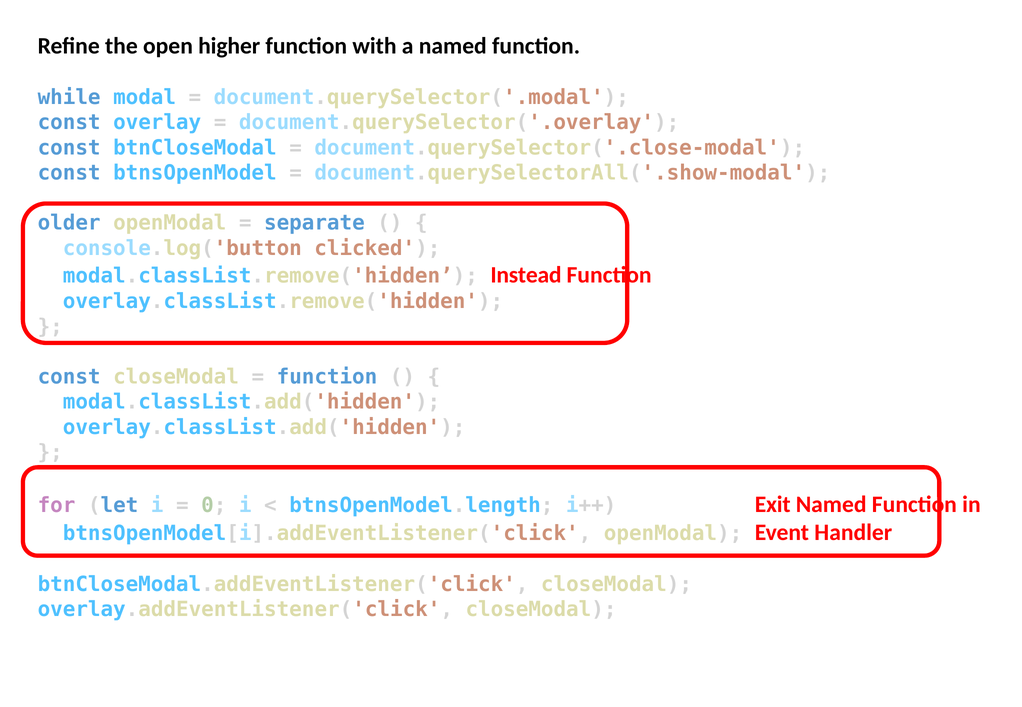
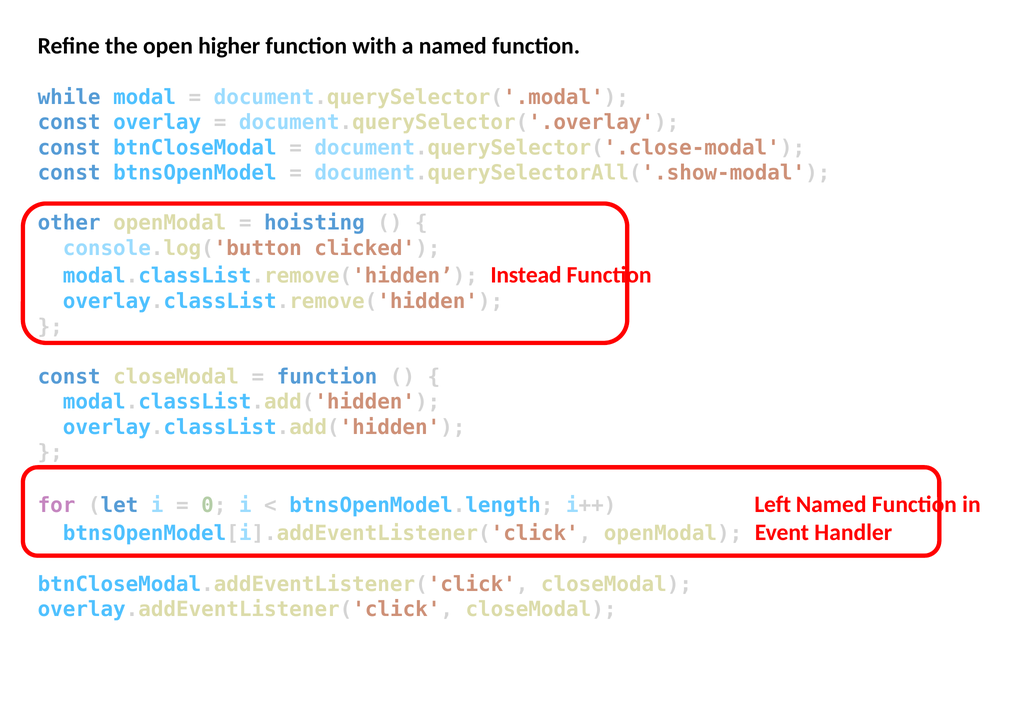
older: older -> other (69, 223)
separate: separate -> hoisting (314, 223)
Exit: Exit -> Left (773, 505)
